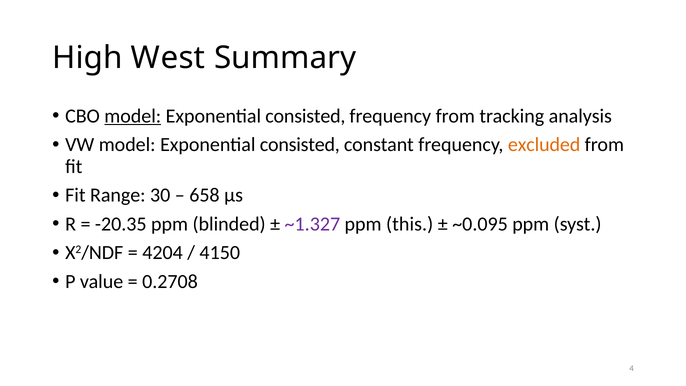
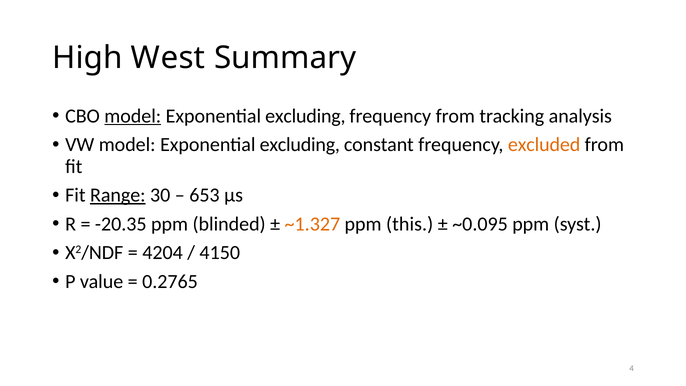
consisted: consisted -> excluding (305, 116)
VW model Exponential consisted: consisted -> excluding (300, 145)
Range underline: none -> present (118, 195)
658: 658 -> 653 (204, 195)
~1.327 colour: purple -> orange (312, 224)
0.2708: 0.2708 -> 0.2765 (170, 281)
